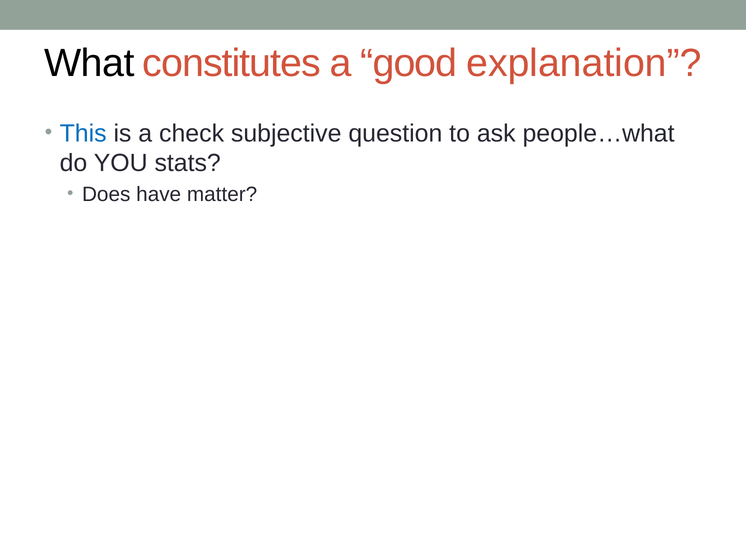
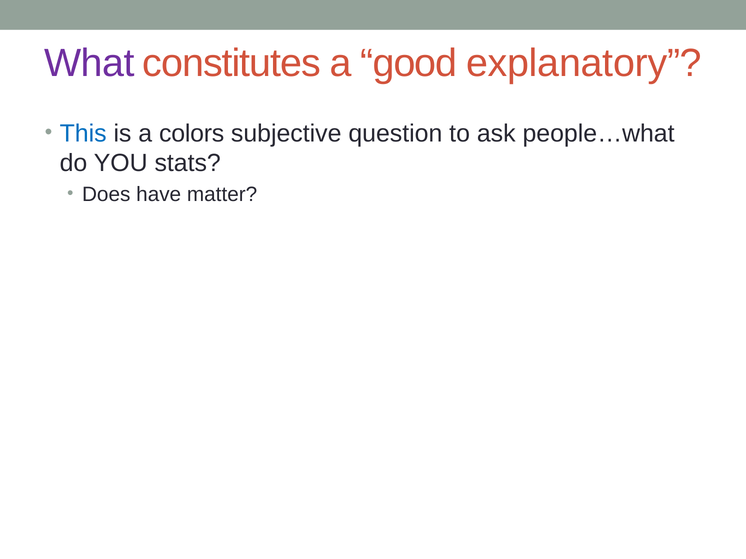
What colour: black -> purple (89, 64)
explanation: explanation -> explanatory (584, 64)
check: check -> colors (192, 133)
